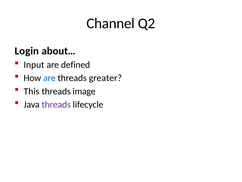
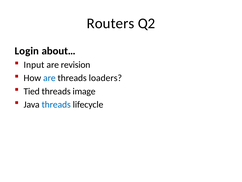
Channel: Channel -> Routers (110, 23)
defined: defined -> revision (76, 65)
greater: greater -> loaders (105, 78)
This: This -> Tied (32, 91)
threads colour: purple -> blue (56, 104)
